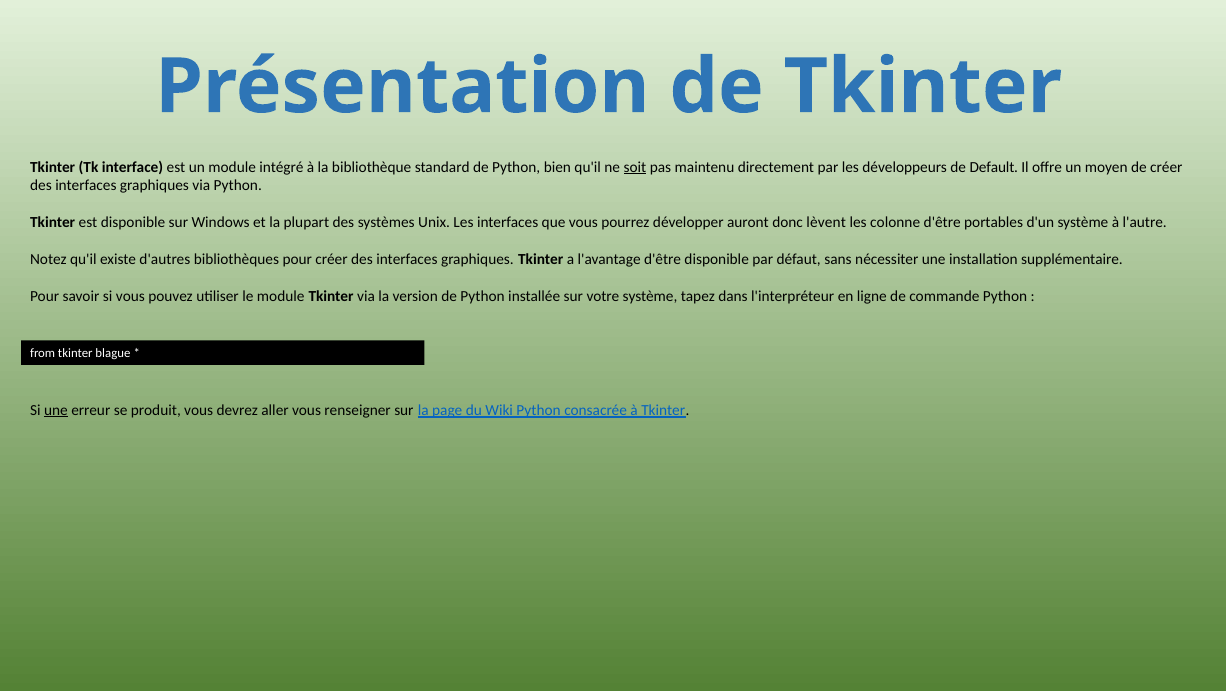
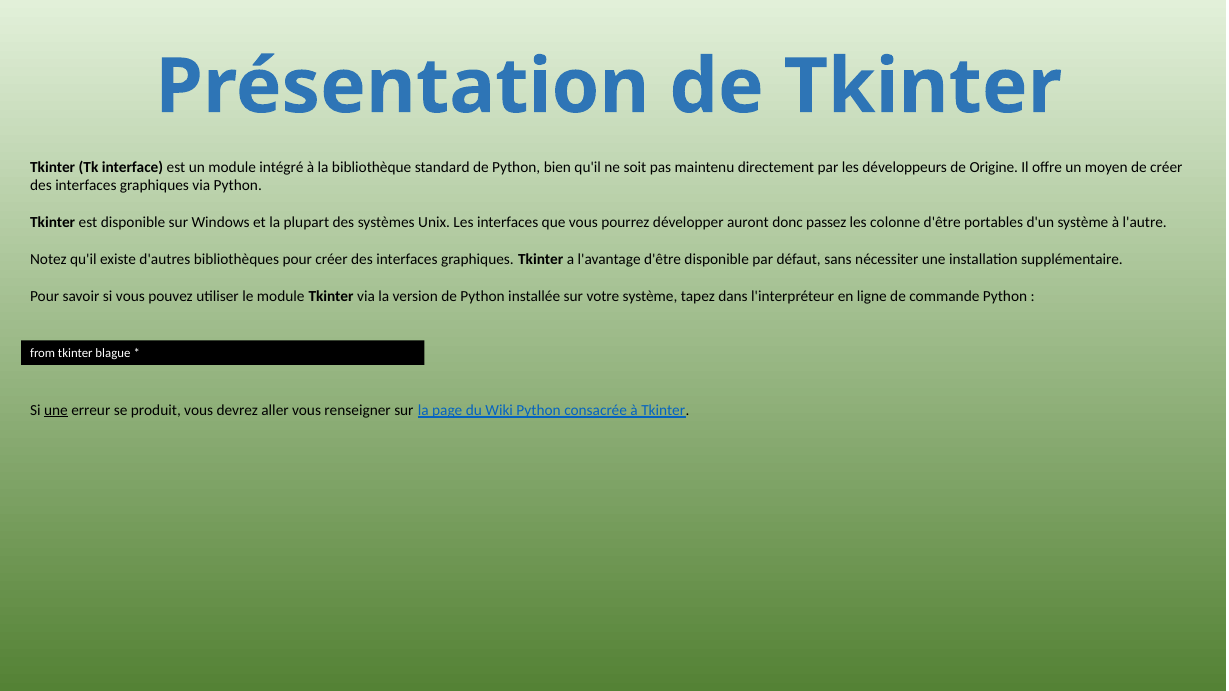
soit underline: present -> none (635, 167)
Default: Default -> Origine (994, 167)
lèvent: lèvent -> passez (826, 223)
